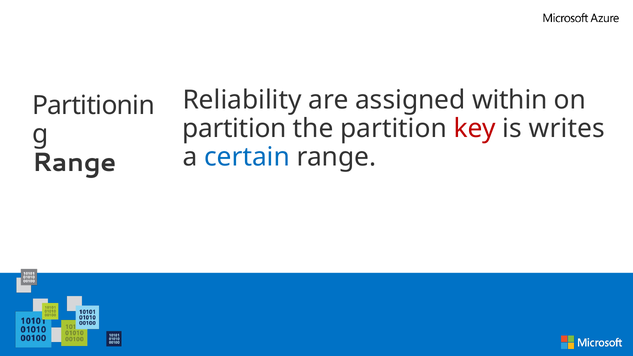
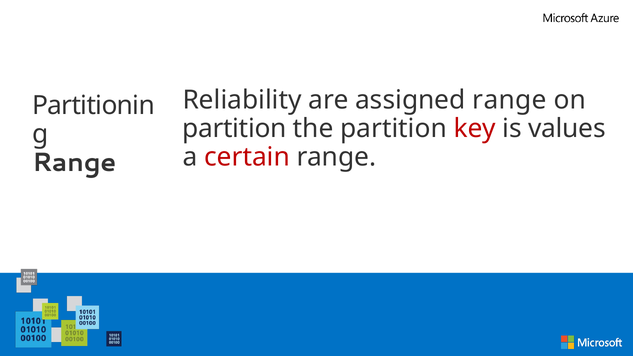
assigned within: within -> range (510, 100)
writes: writes -> values (567, 129)
certain colour: blue -> red (247, 157)
